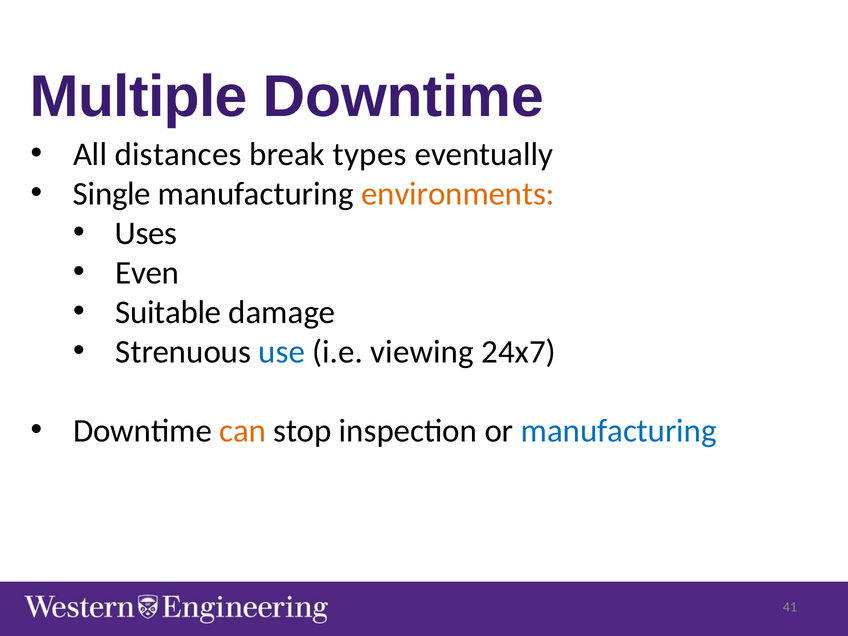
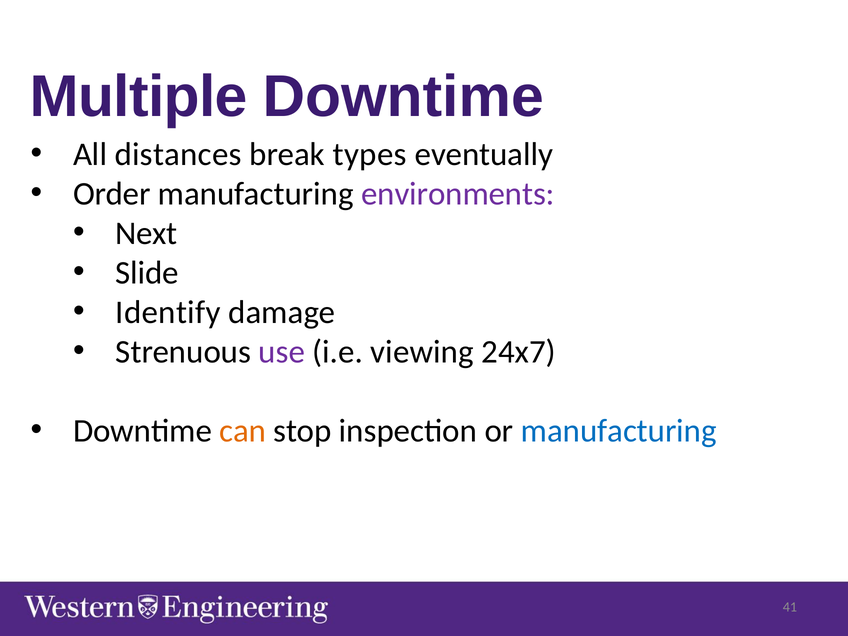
Single: Single -> Order (112, 194)
environments colour: orange -> purple (458, 194)
Uses: Uses -> Next (146, 233)
Even: Even -> Slide (147, 273)
Suitable: Suitable -> Identify (168, 312)
use colour: blue -> purple (282, 352)
